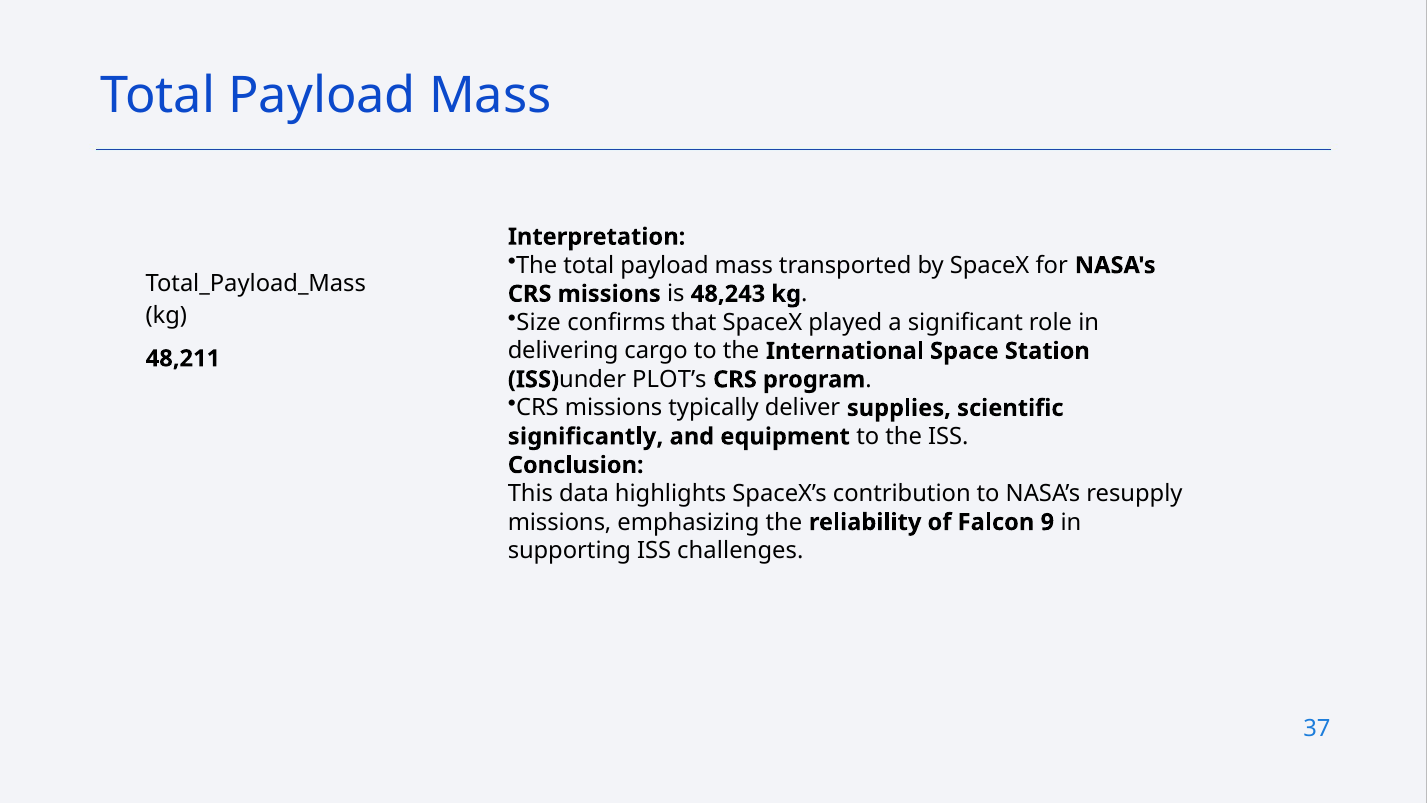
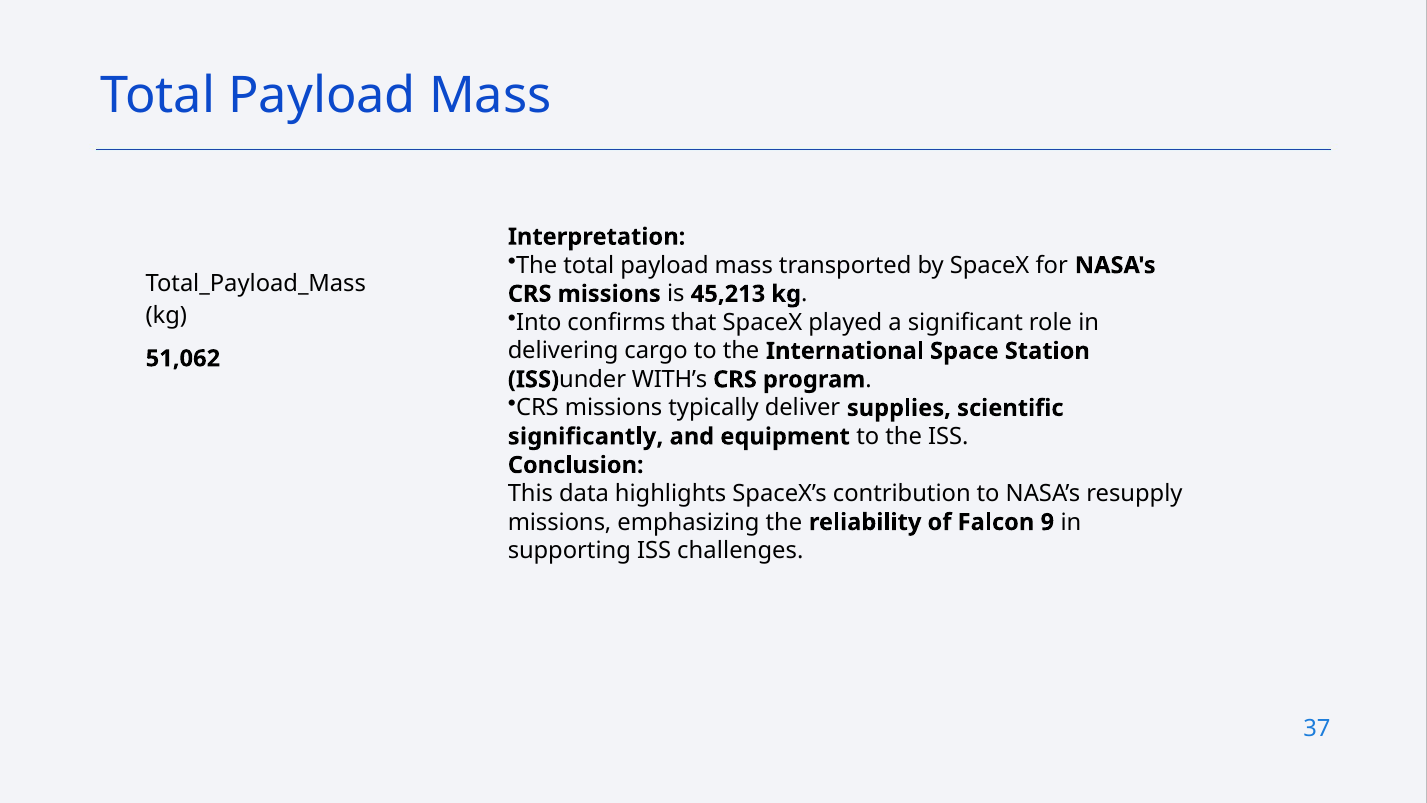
48,243: 48,243 -> 45,213 (728, 294)
Size: Size -> Into (539, 322)
48,211: 48,211 -> 51,062 (183, 358)
PLOT’s: PLOT’s -> WITH’s (670, 379)
